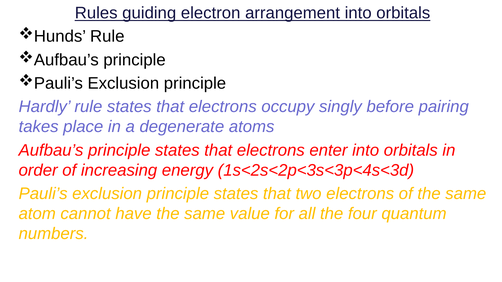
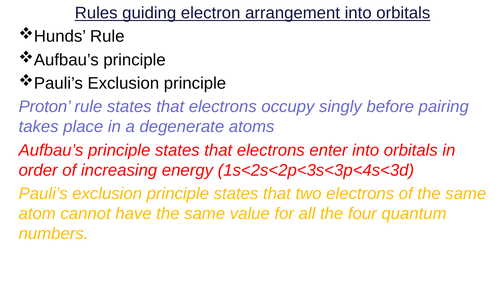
Hardly: Hardly -> Proton (45, 107)
